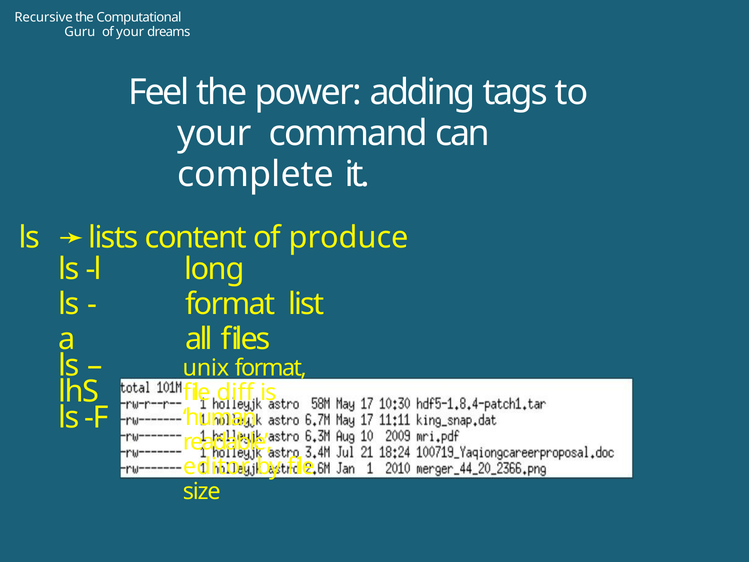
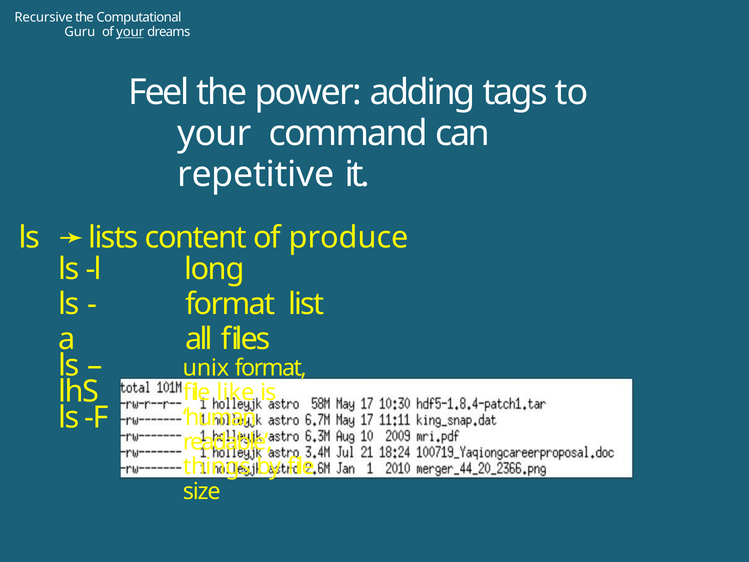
your underline: none -> present (130, 32)
complete: complete -> repetitive (256, 174)
diff: diff -> like (235, 392)
editor: editor -> things (217, 467)
